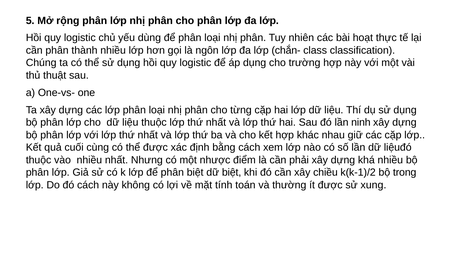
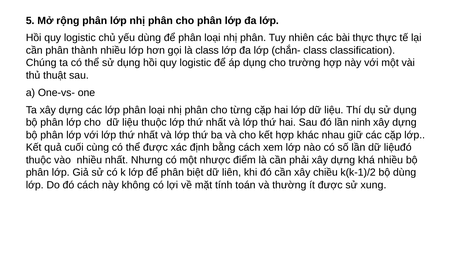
bài hoạt: hoạt -> thực (363, 38)
là ngôn: ngôn -> class (207, 50)
dữ biệt: biệt -> liên (232, 172)
bộ trong: trong -> dùng (405, 172)
